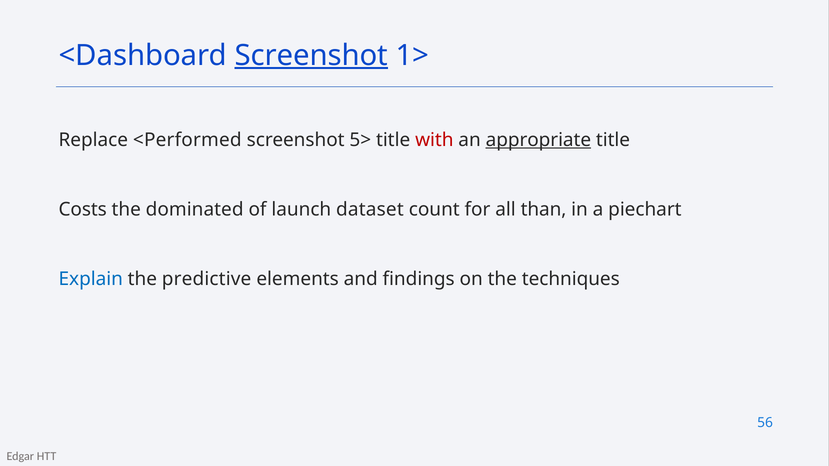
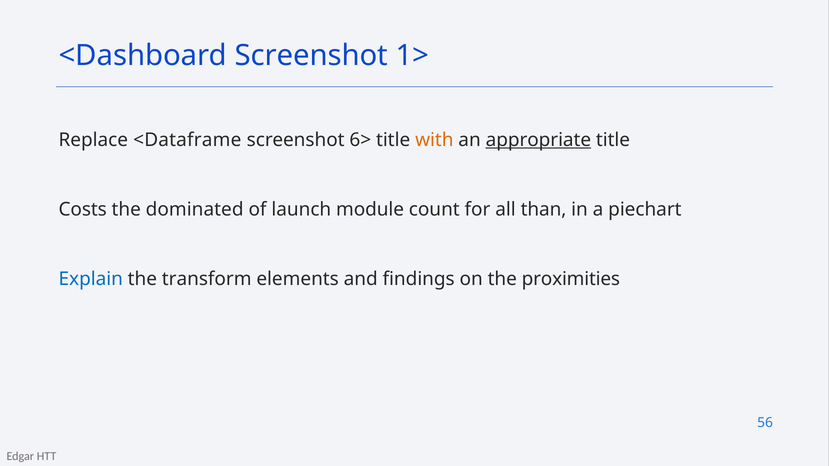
Screenshot underline: present -> none (311, 55)
<Performed: <Performed -> <Dataframe (187, 140)
5>: 5> -> 6> (360, 140)
with colour: red -> orange (434, 140)
dataset: dataset -> module (370, 210)
predictive: predictive -> transform (207, 279)
techniques: techniques -> proximities (571, 279)
